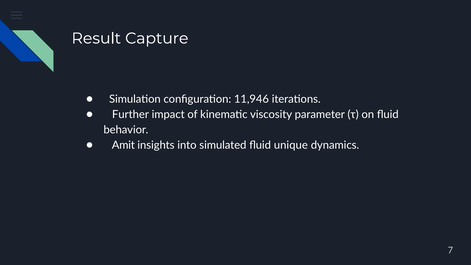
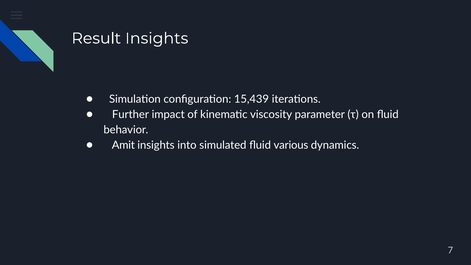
Result Capture: Capture -> Insights (157, 38)
11,946: 11,946 -> 15,439 (251, 99)
unique: unique -> various (291, 145)
